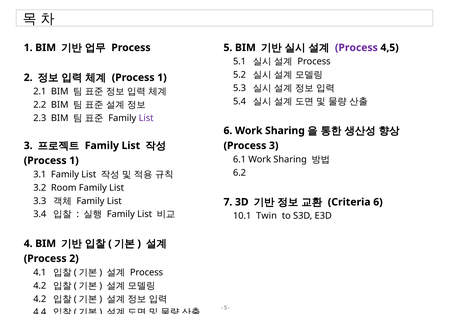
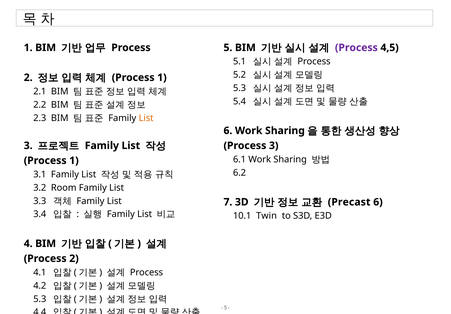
List colour: purple -> orange (146, 118)
Criteria: Criteria -> Precast (349, 202)
4.2: 4.2 -> 5.3 (40, 299)
